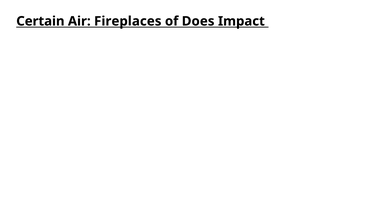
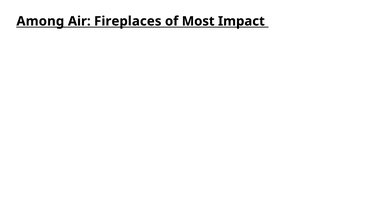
Certain: Certain -> Among (40, 21)
Does: Does -> Most (198, 21)
